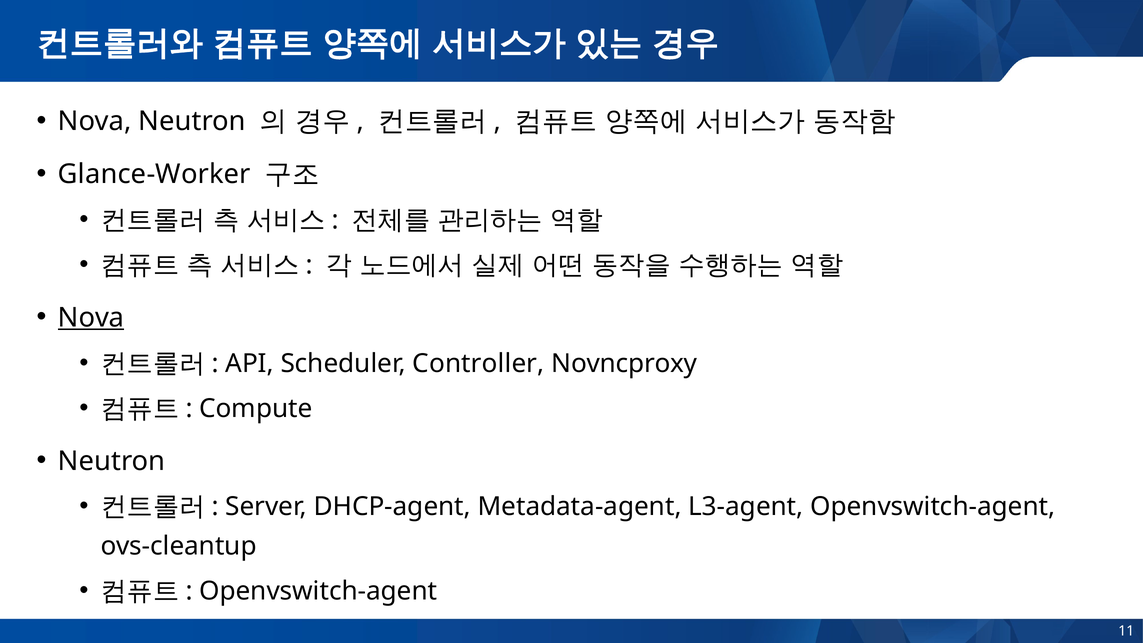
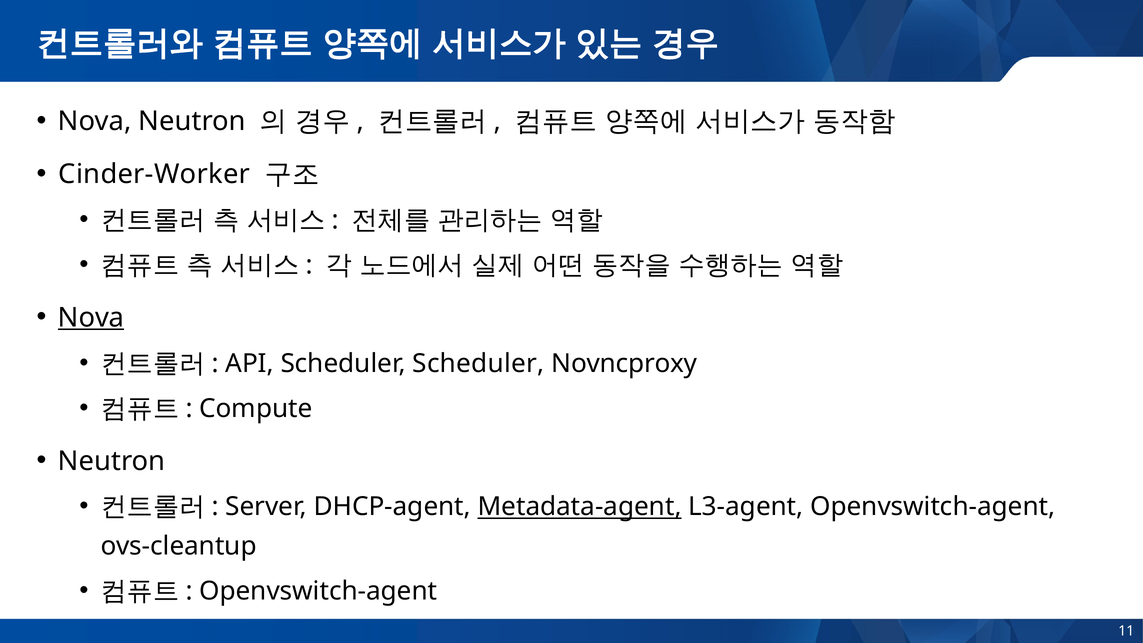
Glance-Worker: Glance-Worker -> Cinder-Worker (154, 174)
Scheduler Controller: Controller -> Scheduler (478, 363)
Metadata-agent underline: none -> present (580, 507)
